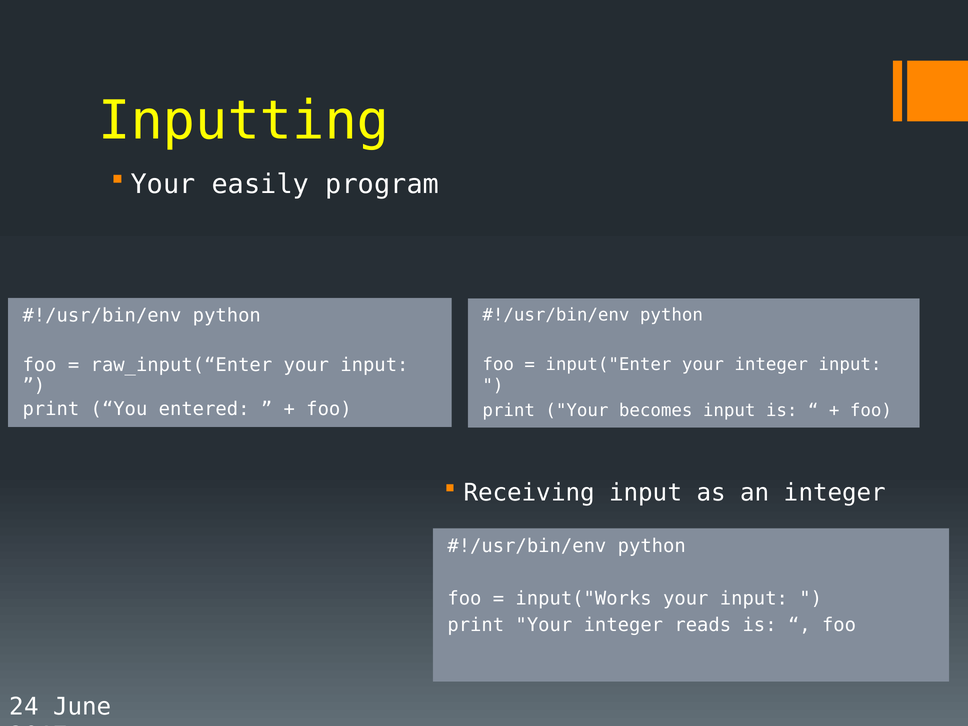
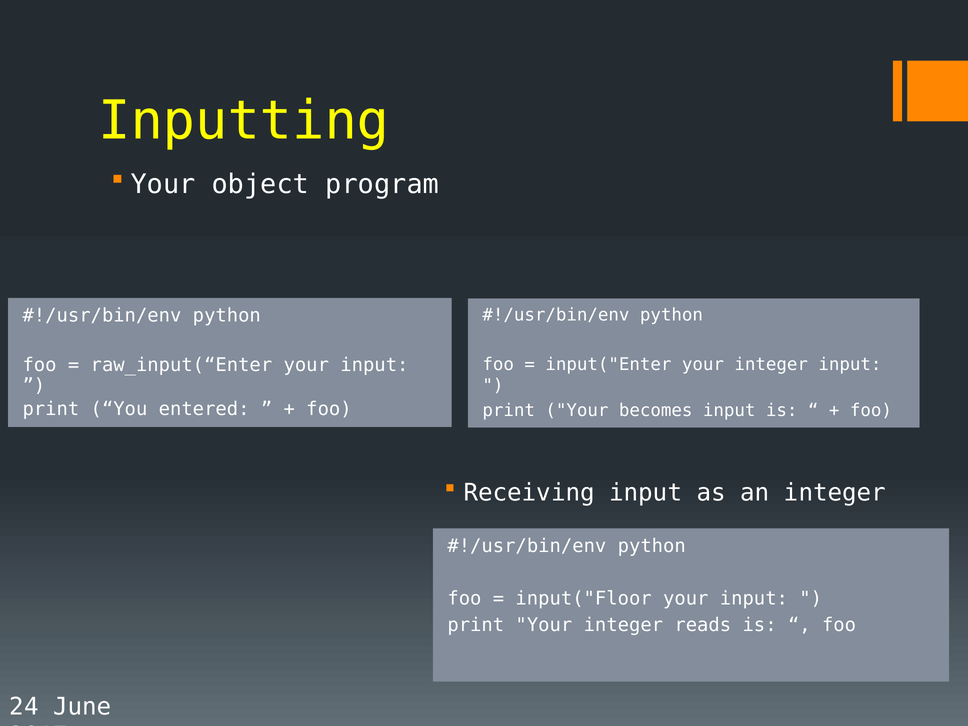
easily: easily -> object (260, 184)
input("Works: input("Works -> input("Floor (584, 599)
